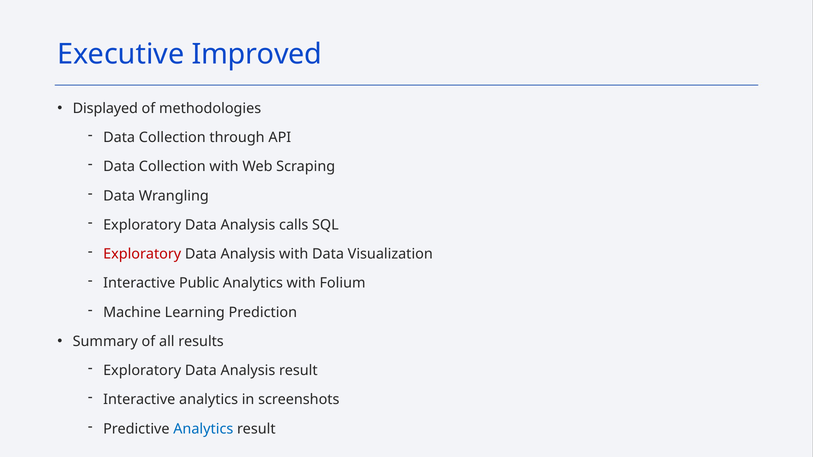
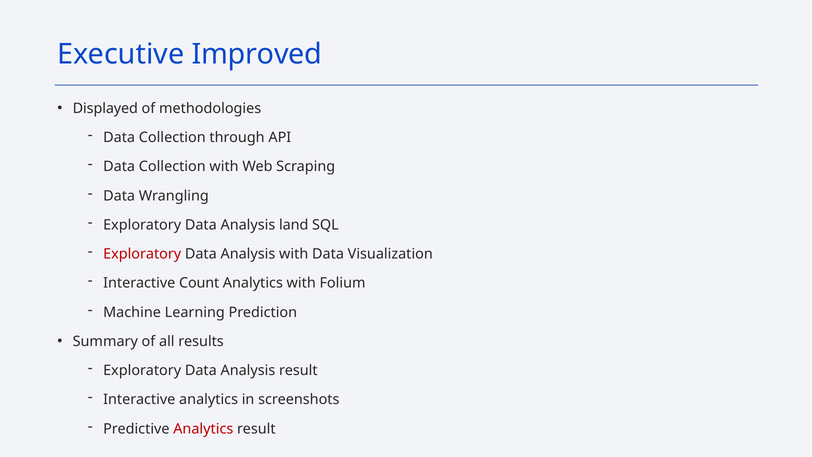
calls: calls -> land (294, 225)
Public: Public -> Count (199, 283)
Analytics colour: blue -> red (203, 429)
